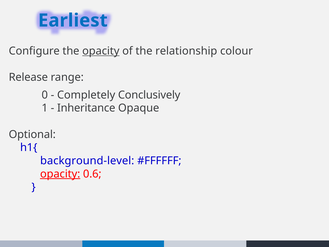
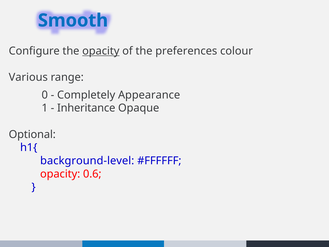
Earliest: Earliest -> Smooth (73, 20)
relationship: relationship -> preferences (186, 51)
Release: Release -> Various (28, 77)
Conclusively: Conclusively -> Appearance (149, 95)
opacity underline: present -> none (60, 174)
